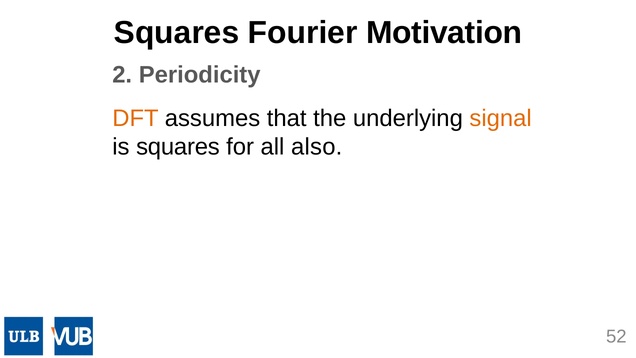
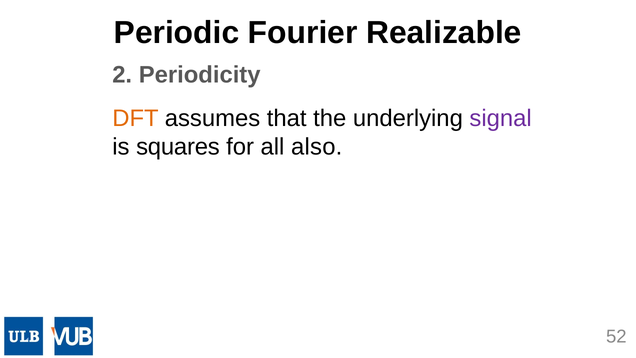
Squares: Squares -> Periodic (177, 33)
Motivation: Motivation -> Realizable (444, 33)
signal colour: orange -> purple (501, 118)
